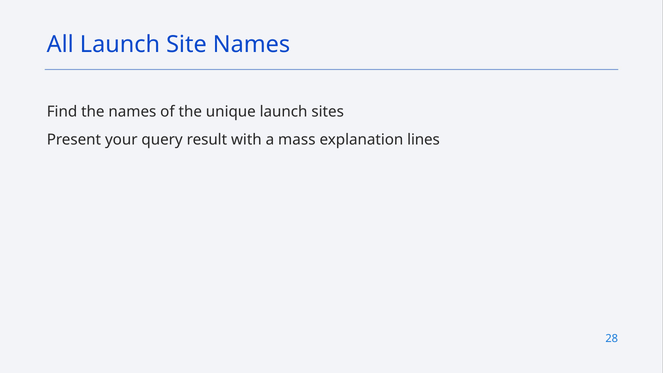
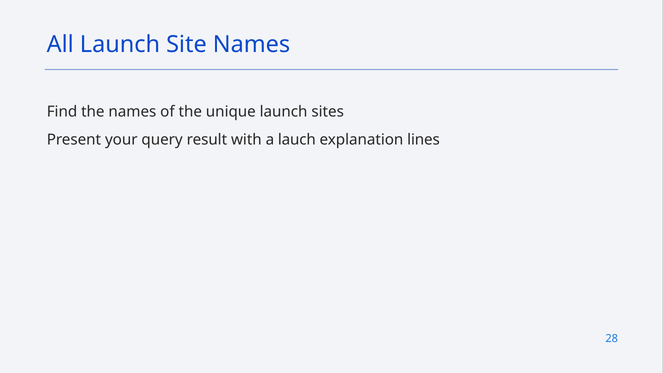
mass: mass -> lauch (297, 140)
